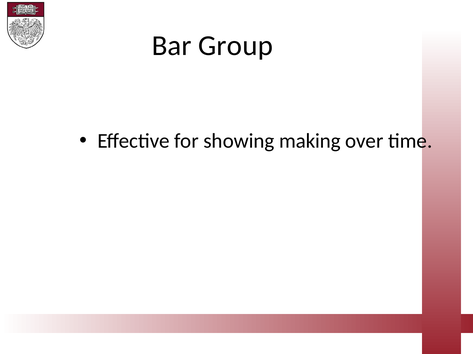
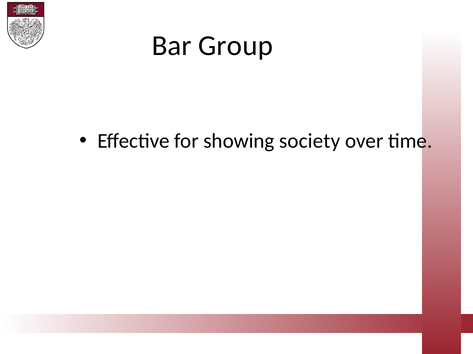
making: making -> society (310, 141)
